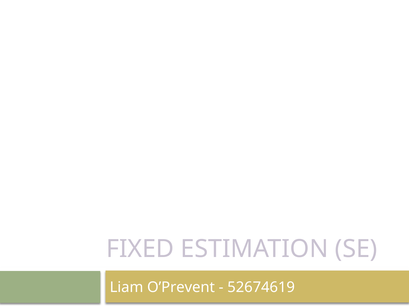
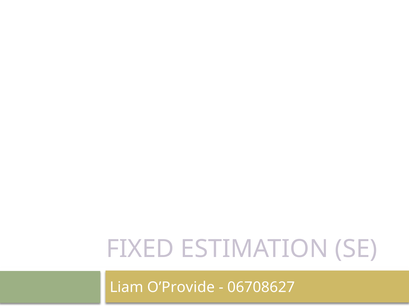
O’Prevent: O’Prevent -> O’Provide (181, 287)
52674619: 52674619 -> 06708627 (261, 287)
